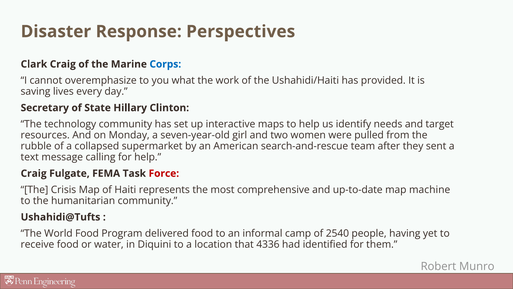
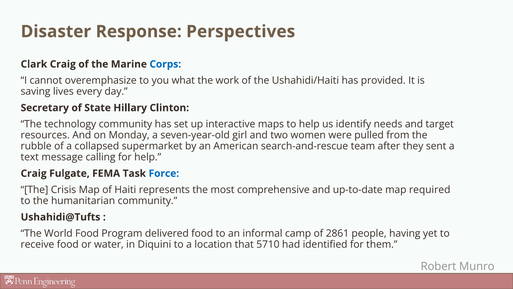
Force colour: red -> blue (164, 173)
machine: machine -> required (430, 190)
2540: 2540 -> 2861 (337, 233)
4336: 4336 -> 5710 (268, 244)
